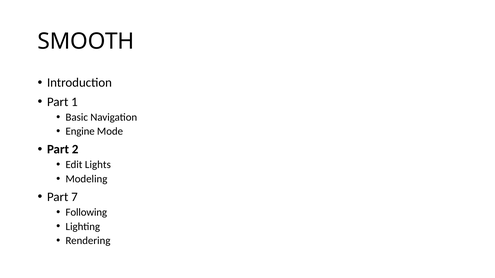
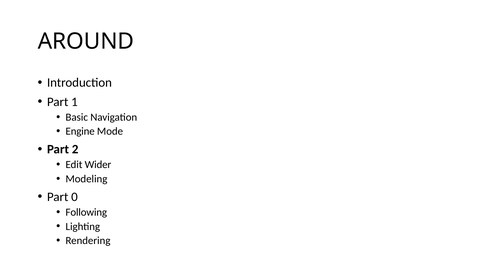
SMOOTH: SMOOTH -> AROUND (86, 42)
Lights: Lights -> Wider (98, 165)
7: 7 -> 0 (74, 197)
